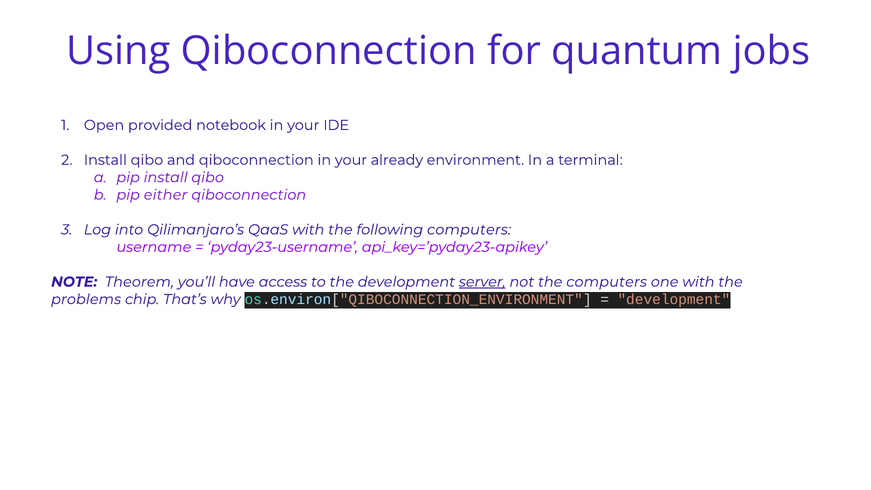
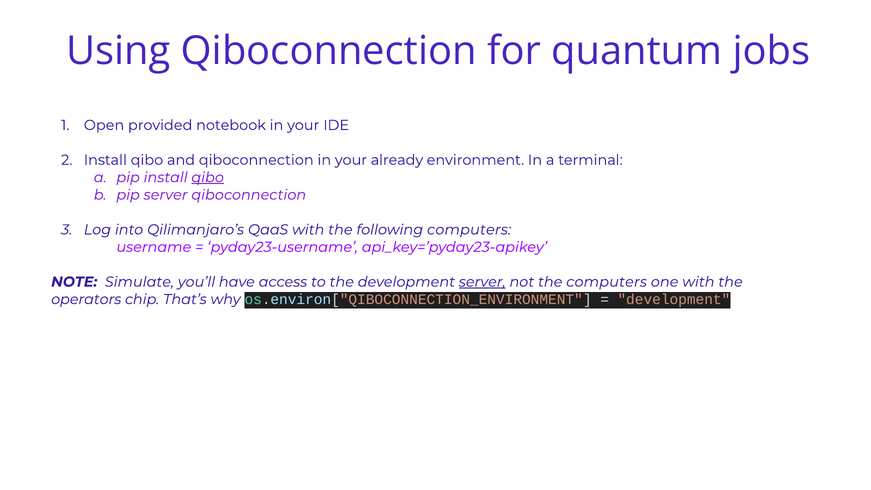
qibo underline: none -> present (208, 177)
pip either: either -> server (166, 195)
Theorem: Theorem -> Simulate (139, 282)
problems: problems -> operators (86, 299)
